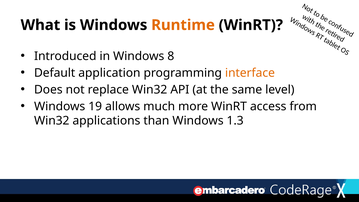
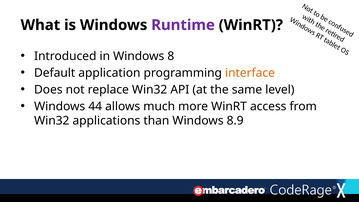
Runtime colour: orange -> purple (183, 25)
19: 19 -> 44 (95, 106)
1.3: 1.3 -> 8.9 (235, 121)
